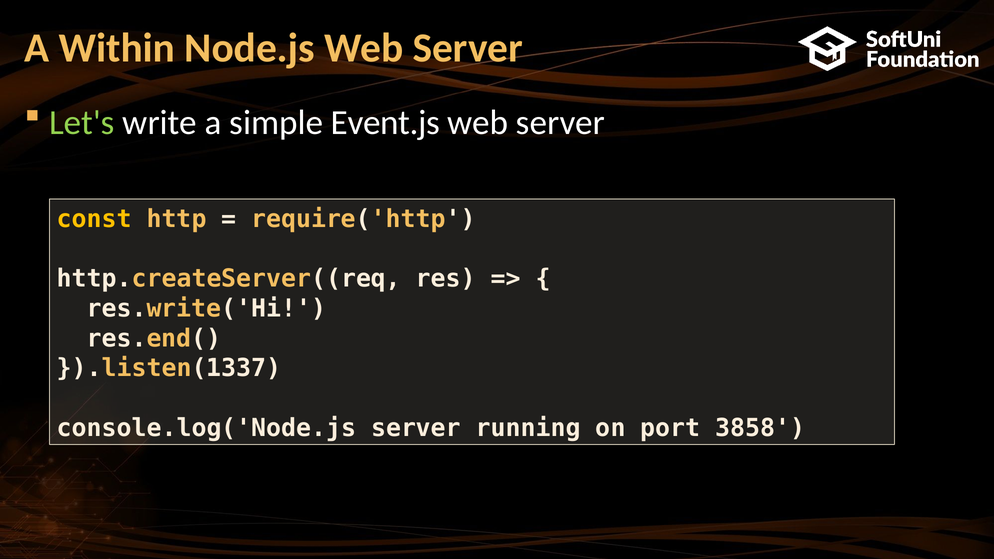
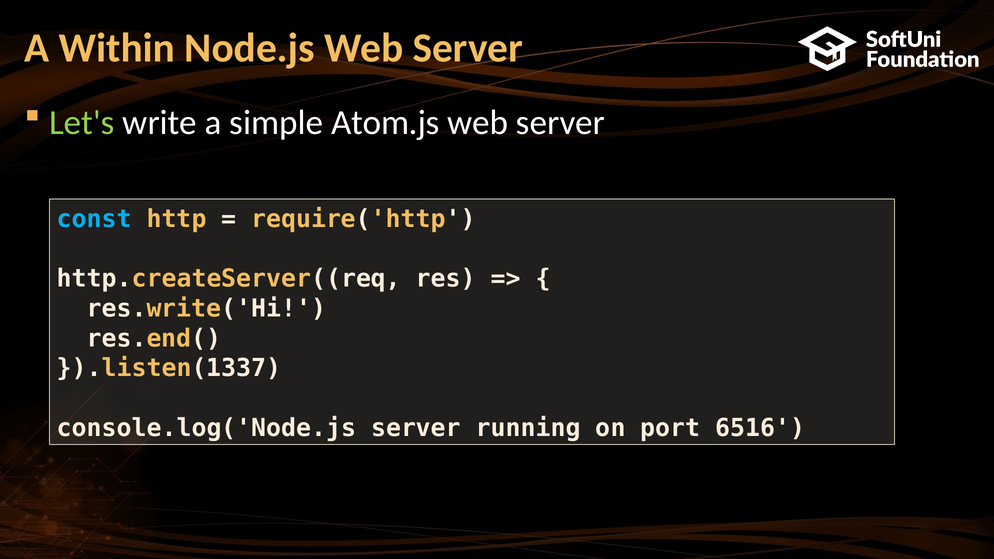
Event.js: Event.js -> Atom.js (385, 122)
const colour: yellow -> light blue (94, 219)
3858: 3858 -> 6516 (760, 428)
